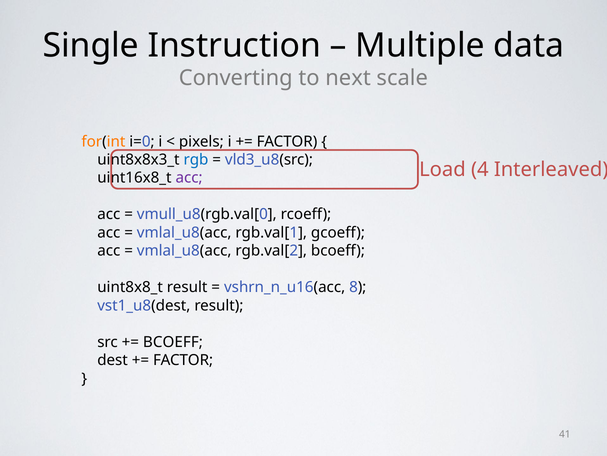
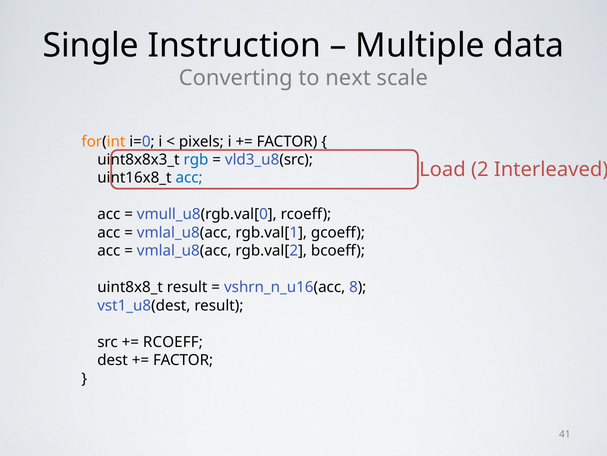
4: 4 -> 2 (480, 169)
acc colour: purple -> blue (189, 178)
BCOEFF: BCOEFF -> RCOEFF (173, 342)
